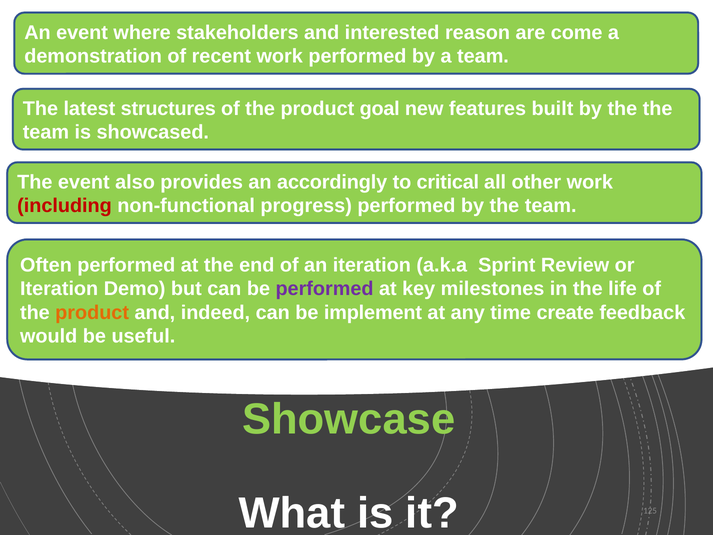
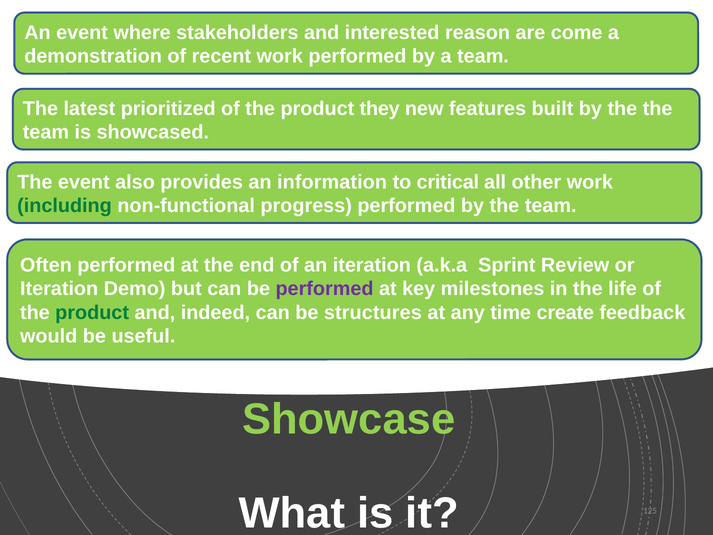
structures: structures -> prioritized (168, 109)
goal: goal -> they (380, 109)
accordingly: accordingly -> information (332, 182)
including colour: red -> green (64, 206)
product colour: orange -> green (92, 313)
implement: implement -> structures (373, 313)
